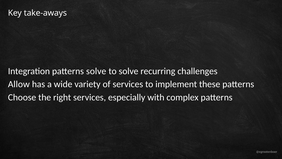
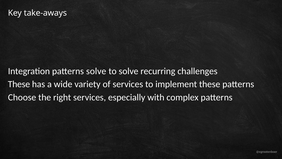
Allow: Allow -> These (19, 84)
